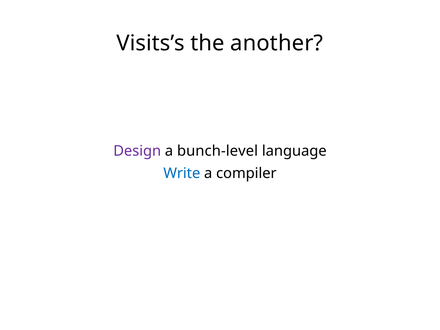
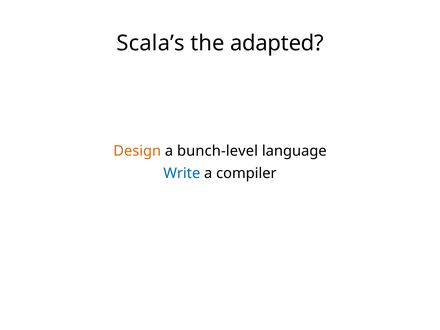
Visits’s: Visits’s -> Scala’s (151, 43)
another: another -> adapted (277, 43)
Design colour: purple -> orange (137, 151)
